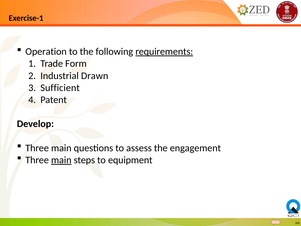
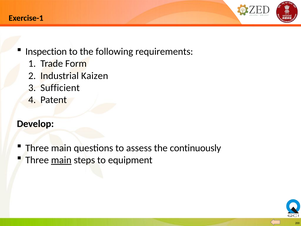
Operation: Operation -> Inspection (46, 52)
requirements underline: present -> none (164, 52)
Drawn: Drawn -> Kaizen (95, 76)
engagement: engagement -> continuously (195, 148)
